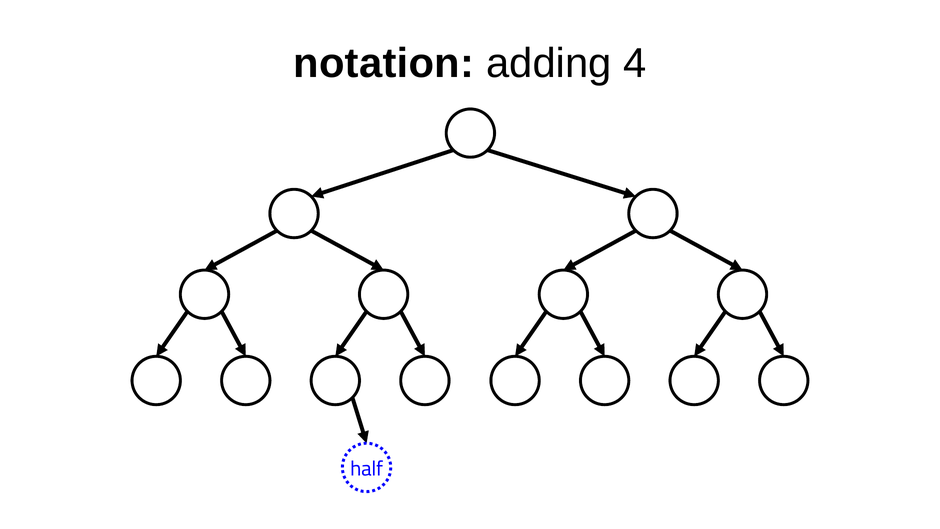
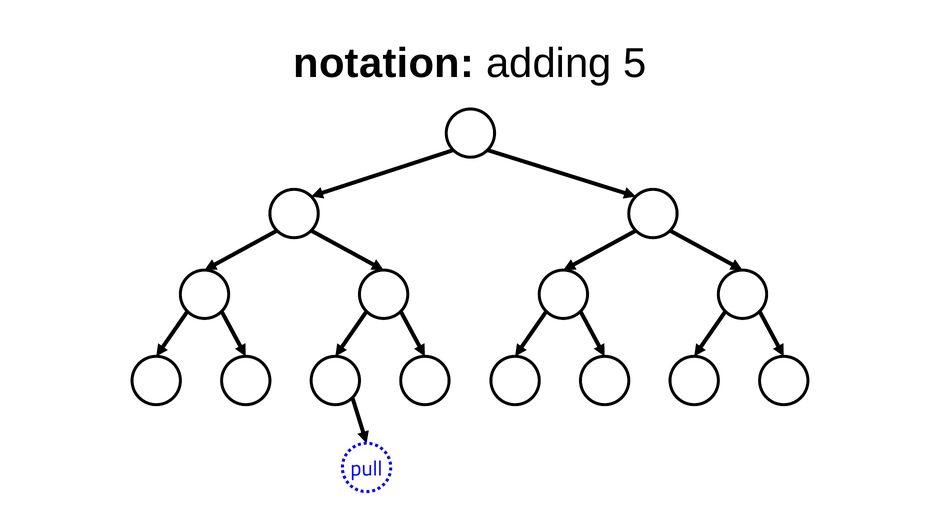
adding 4: 4 -> 5 (635, 63)
half: half -> pull (366, 469)
